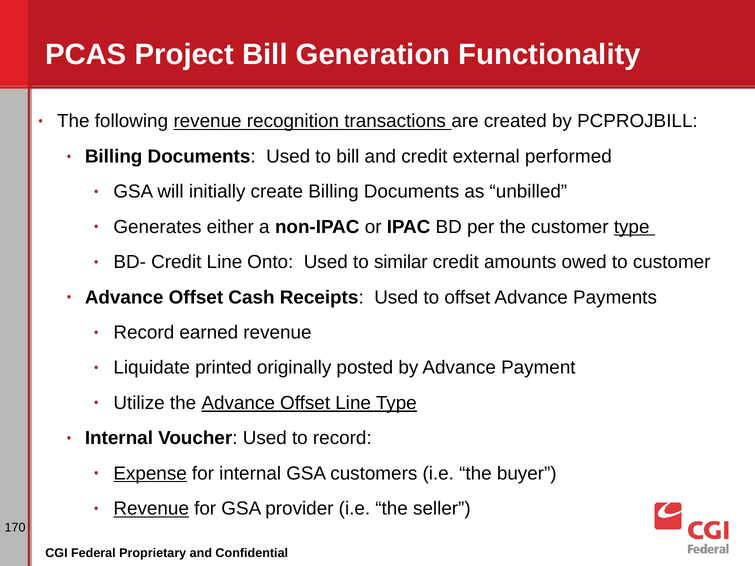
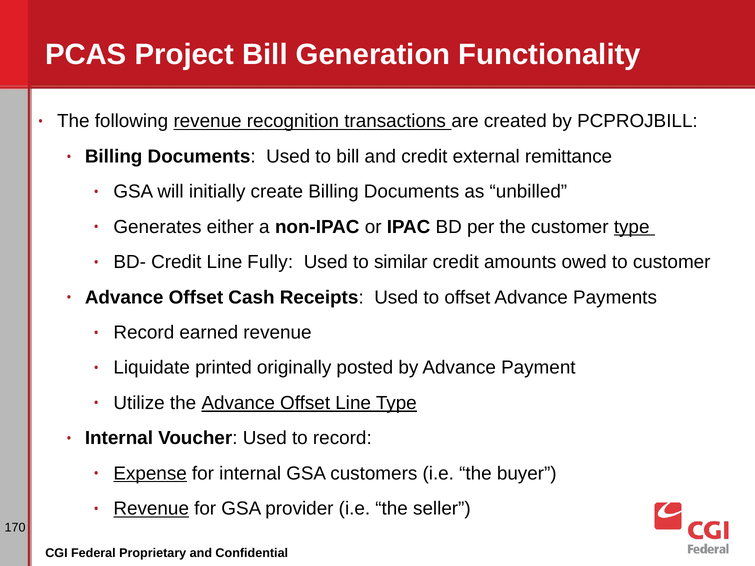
performed: performed -> remittance (569, 157)
Onto: Onto -> Fully (270, 262)
